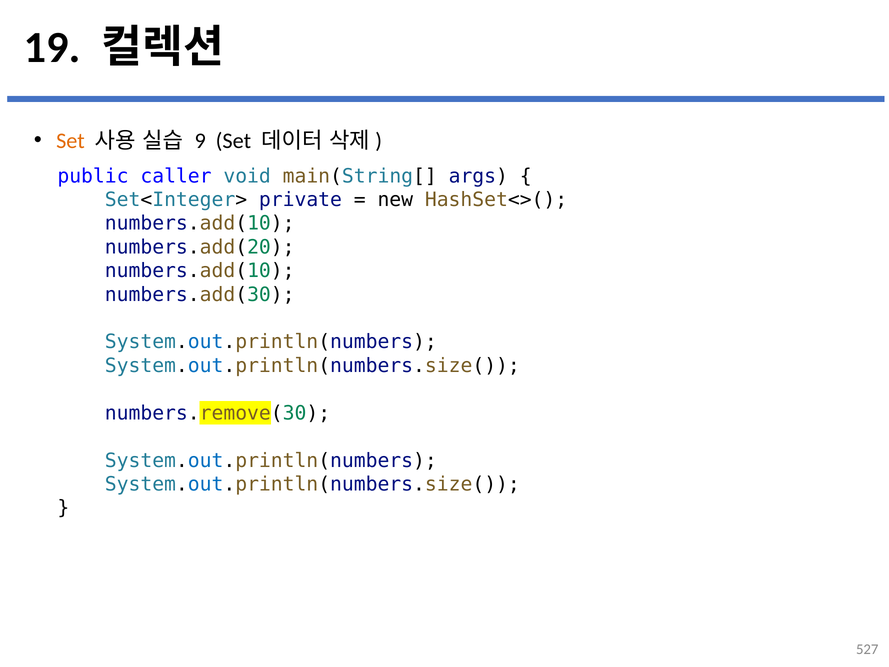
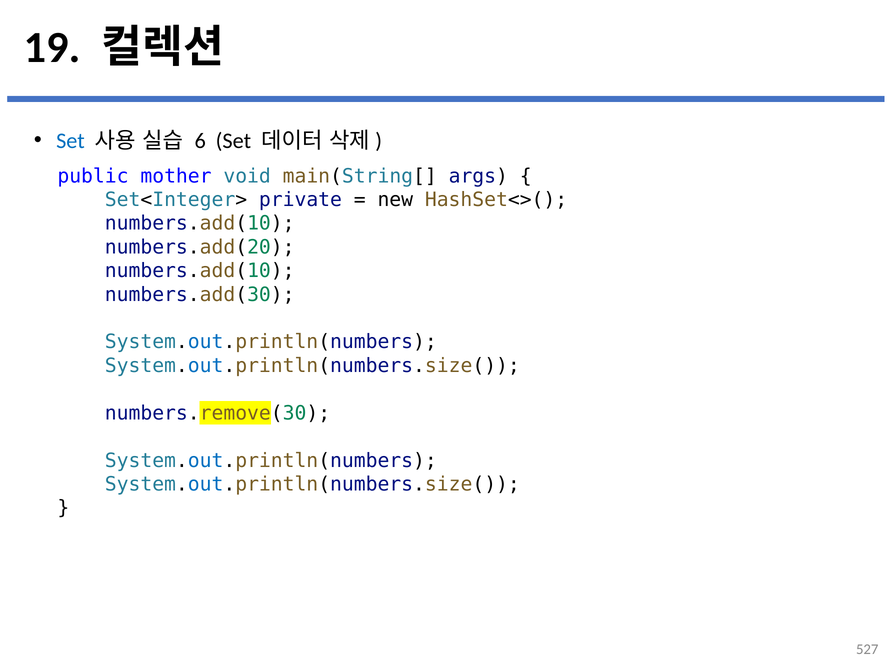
Set colour: orange -> blue (70, 141)
9: 9 -> 6 (200, 141)
caller: caller -> mother (176, 176)
